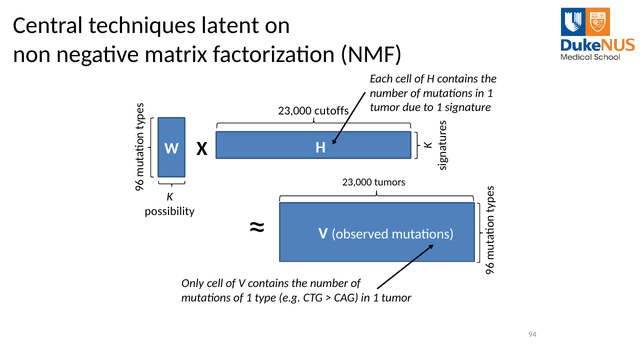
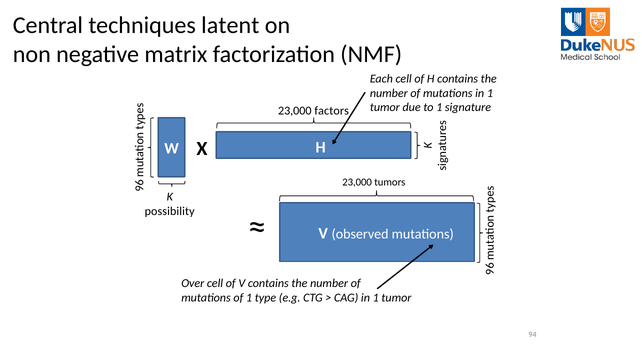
cutoffs: cutoffs -> factors (332, 111)
Only: Only -> Over (193, 283)
